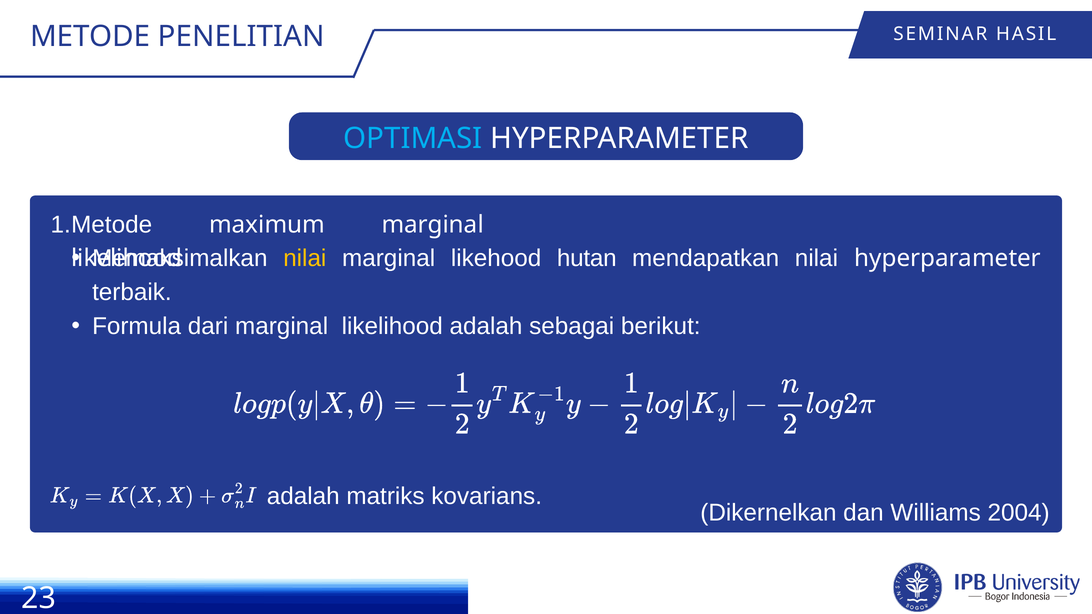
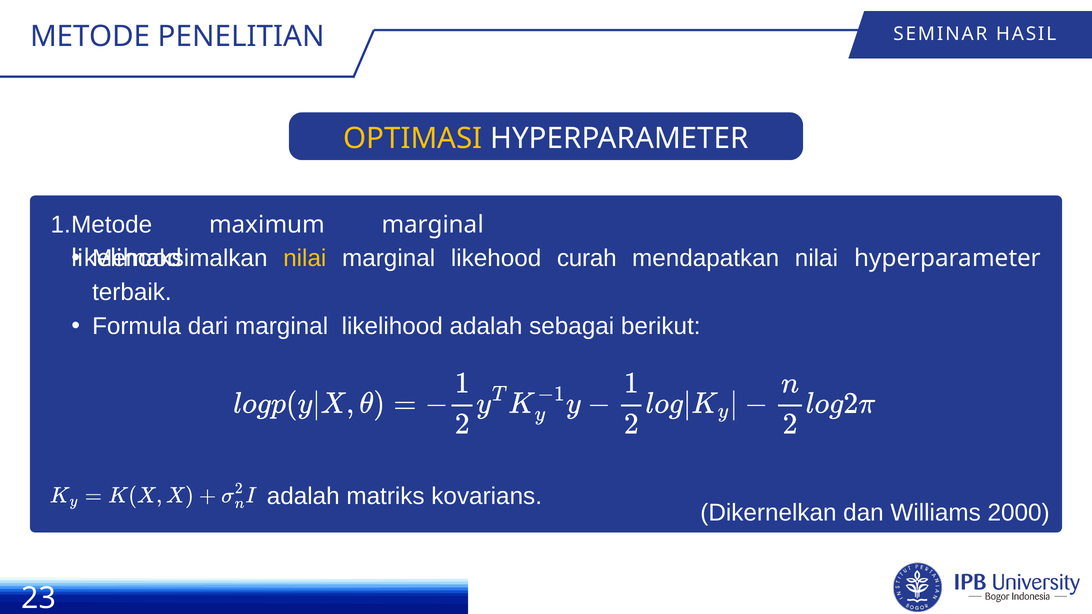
OPTIMASI colour: light blue -> yellow (413, 139)
hutan: hutan -> curah (587, 259)
2004: 2004 -> 2000 (1019, 513)
